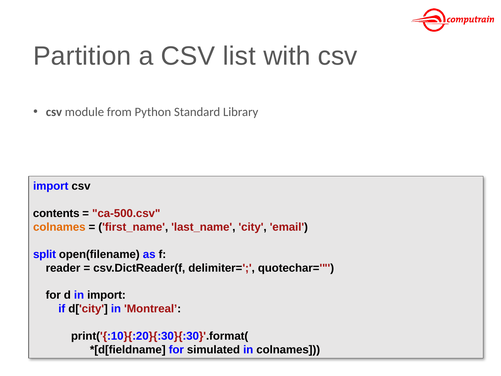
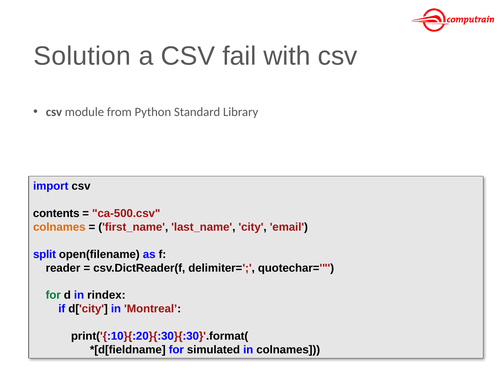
Partition: Partition -> Solution (82, 56)
list: list -> fail (239, 56)
for colour: black -> green (53, 295)
in import: import -> rindex (106, 295)
